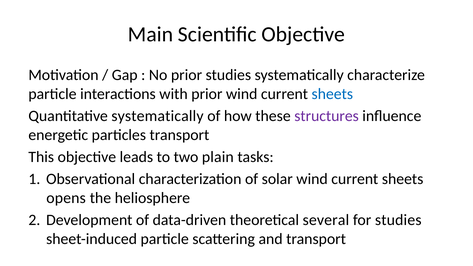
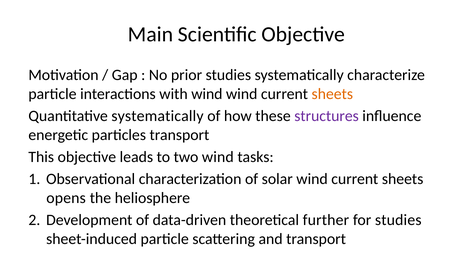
with prior: prior -> wind (207, 94)
sheets colour: blue -> orange (332, 94)
two plain: plain -> wind (218, 157)
several: several -> further (326, 220)
